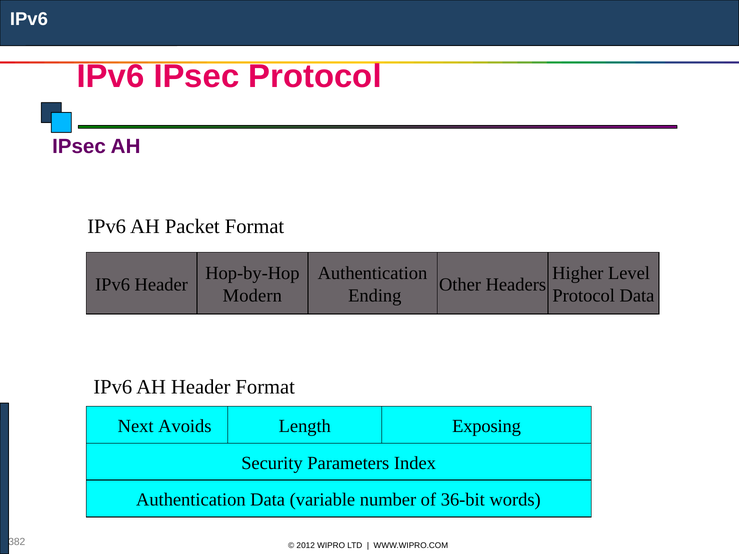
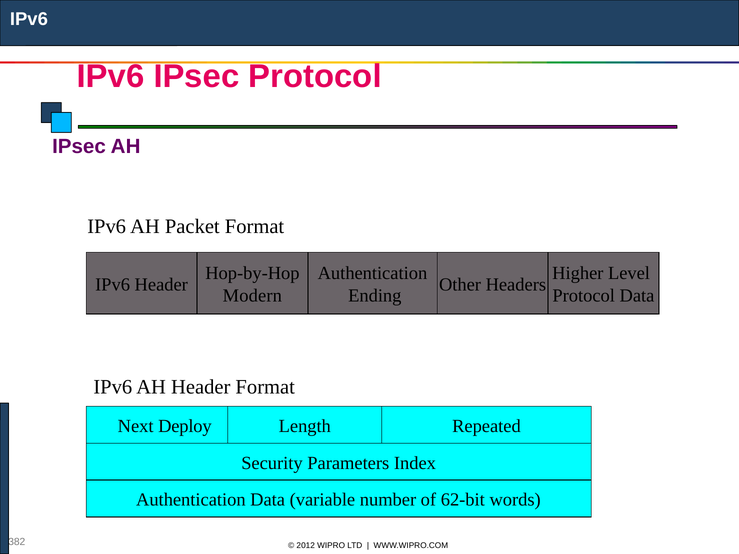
Avoids: Avoids -> Deploy (185, 426)
Exposing: Exposing -> Repeated (486, 426)
36-bit: 36-bit -> 62-bit (463, 500)
